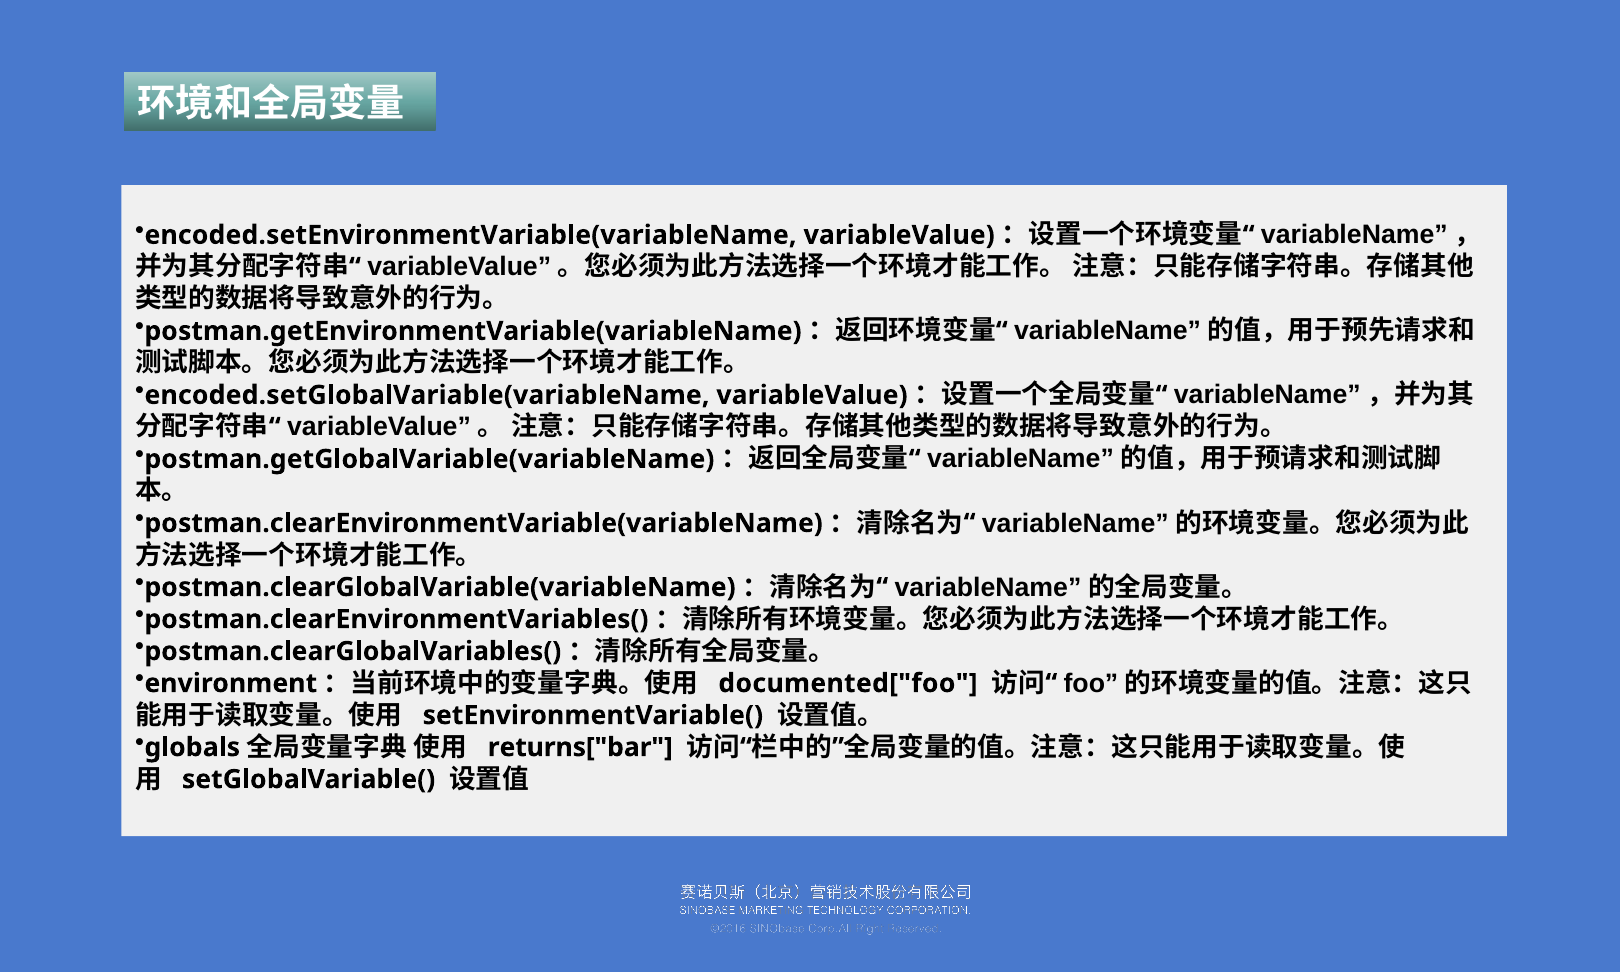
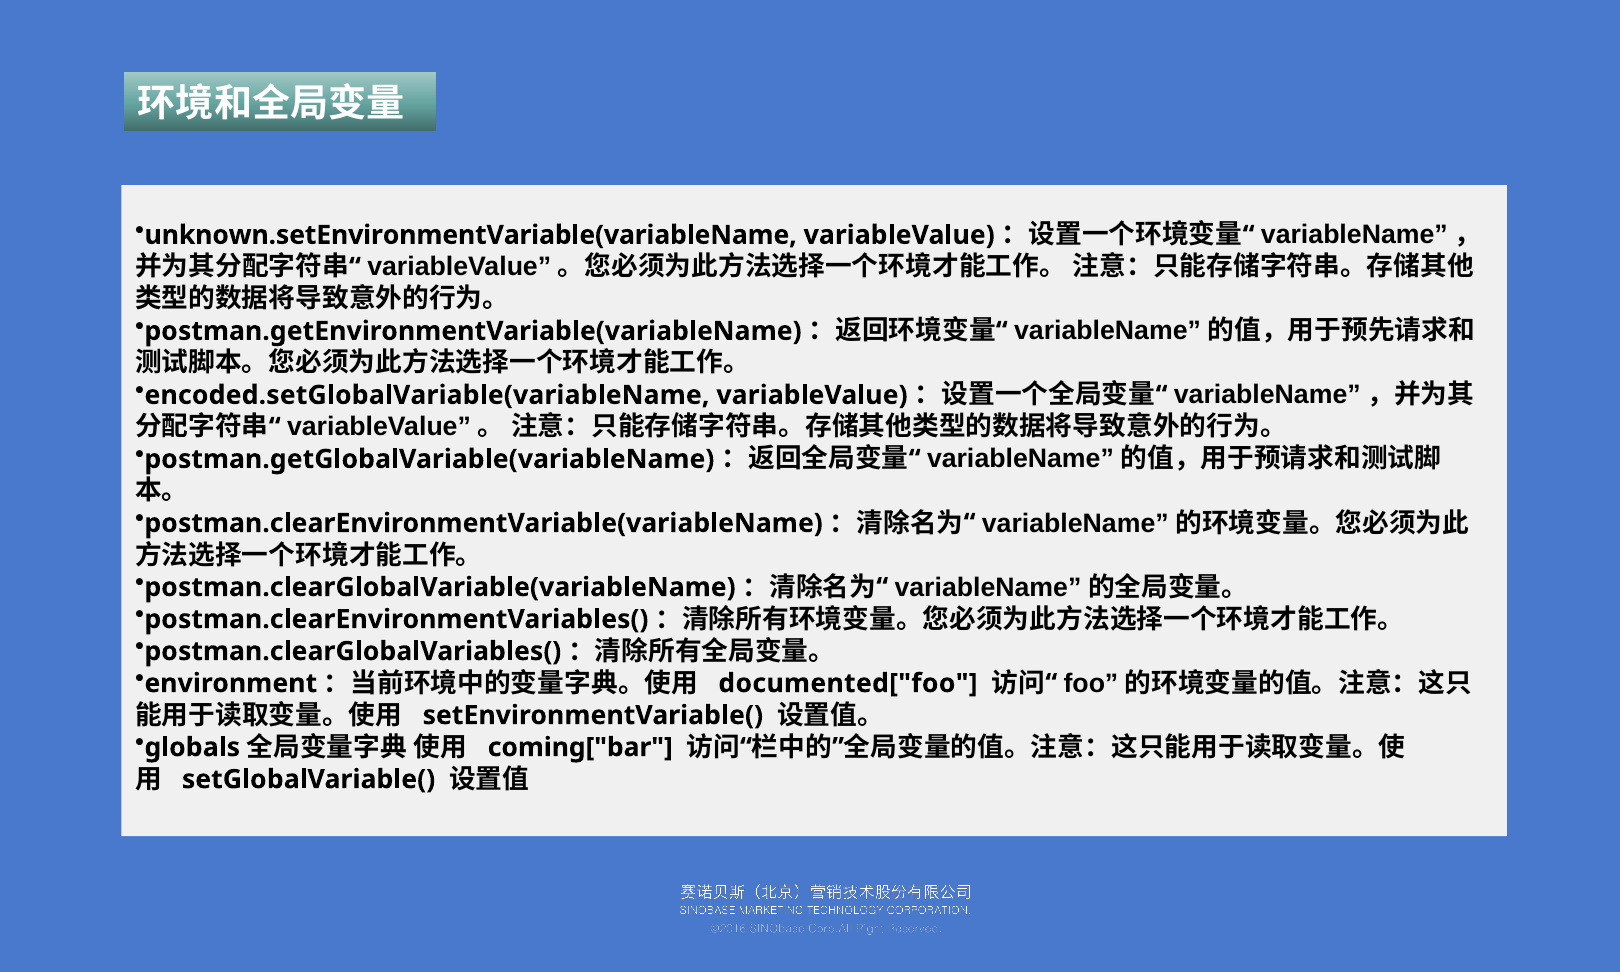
encoded.setEnvironmentVariable(variableName: encoded.setEnvironmentVariable(variableName -> unknown.setEnvironmentVariable(variableName (471, 235)
returns["bar: returns["bar -> coming["bar (580, 747)
